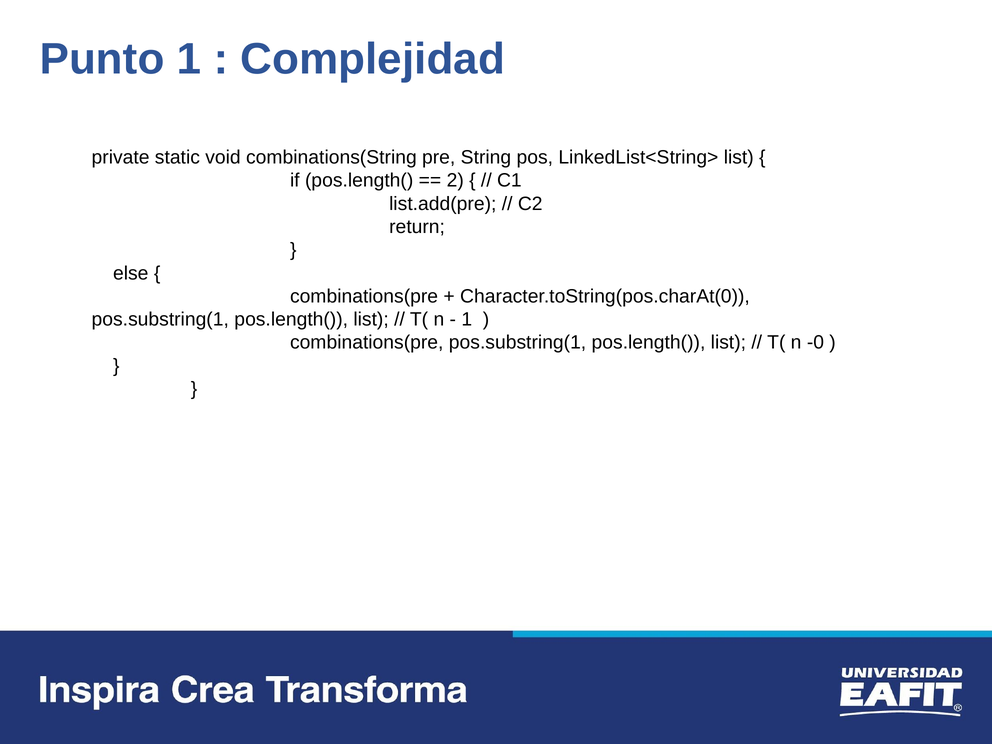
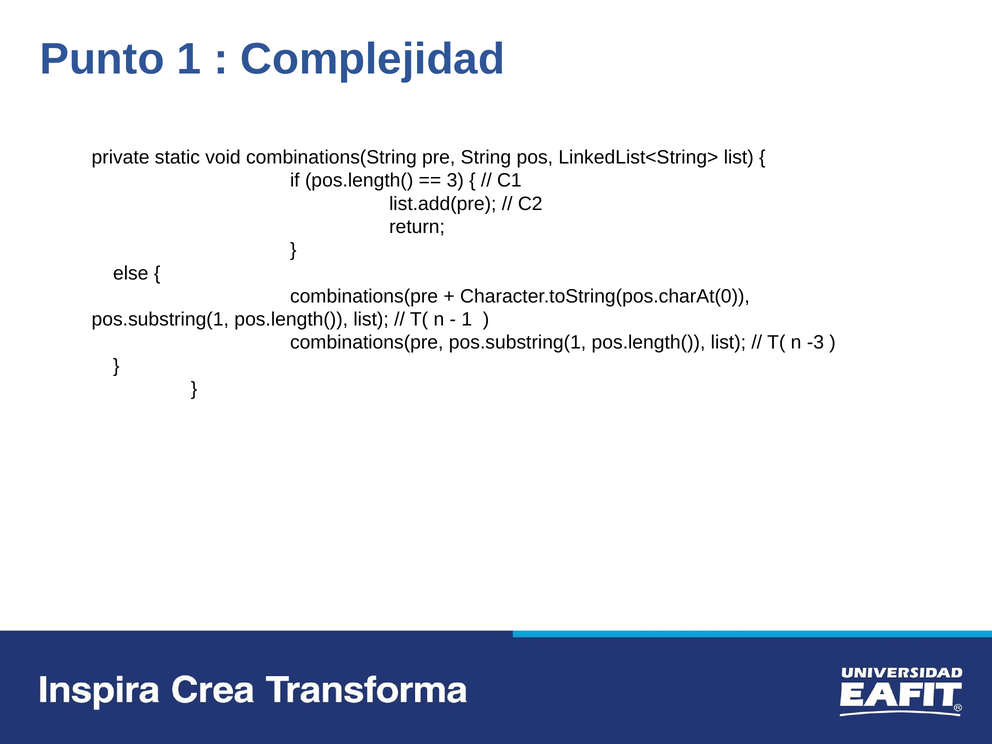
2: 2 -> 3 (455, 181)
-0: -0 -> -3 (815, 343)
